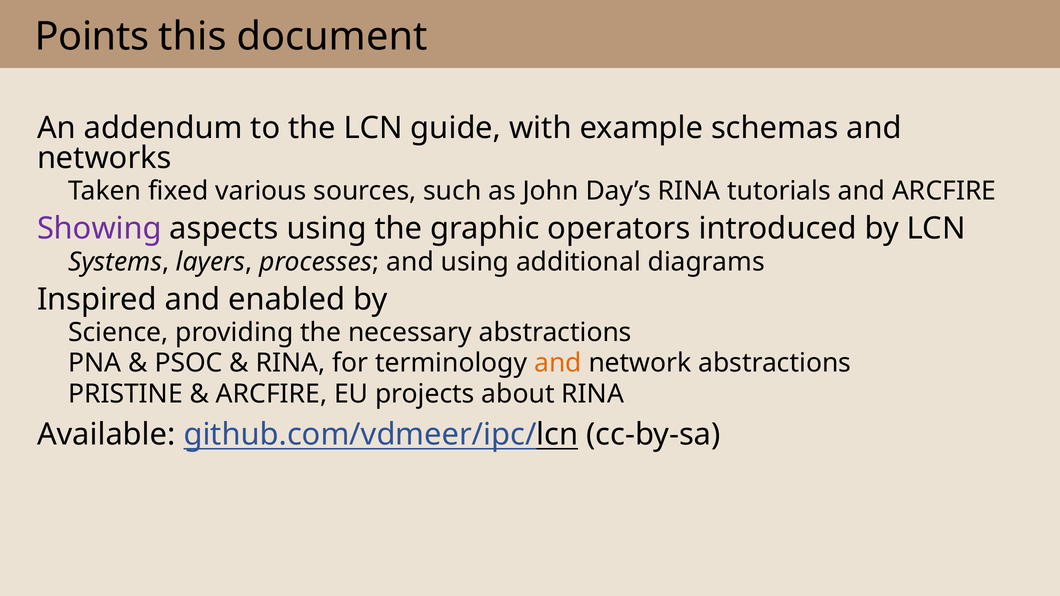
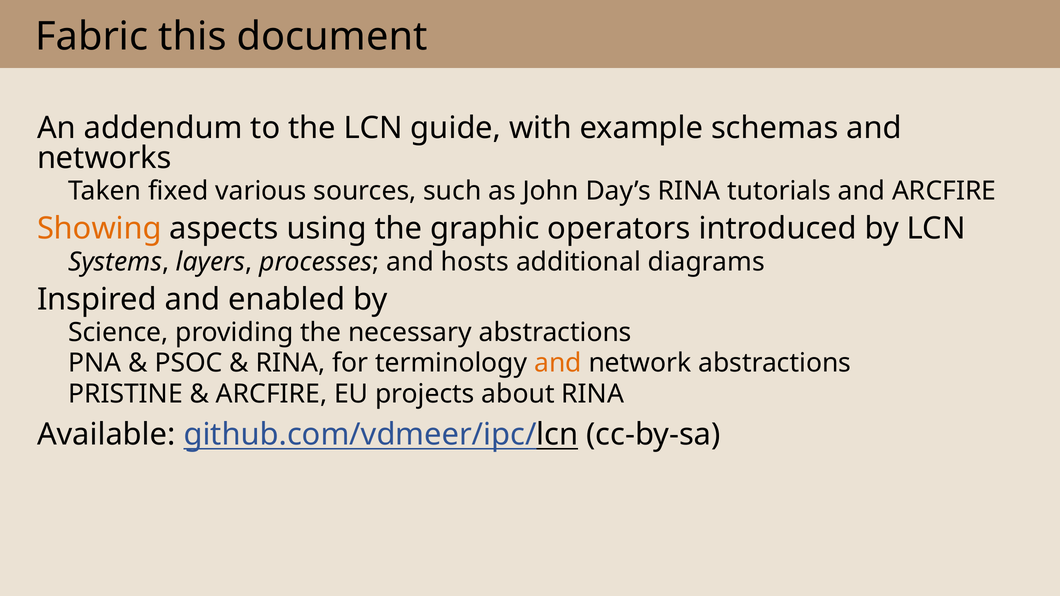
Points: Points -> Fabric (92, 37)
Showing colour: purple -> orange (99, 229)
and using: using -> hosts (475, 262)
